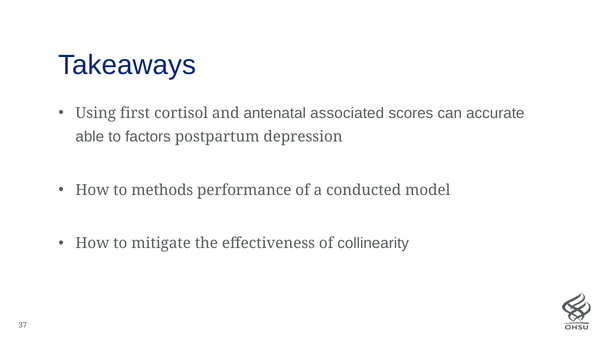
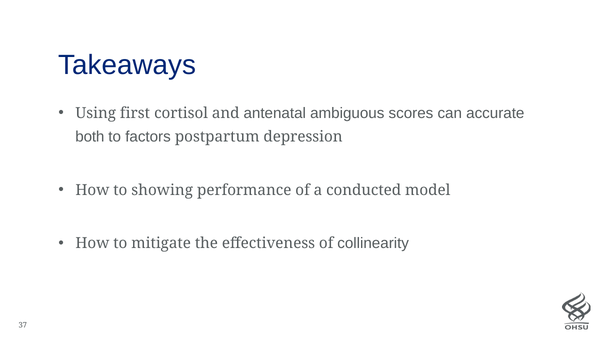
associated: associated -> ambiguous (347, 113)
able: able -> both (90, 137)
methods: methods -> showing (162, 190)
